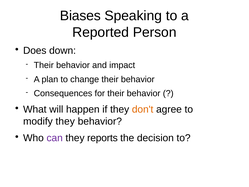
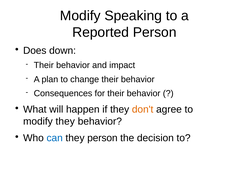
Biases: Biases -> Modify (80, 16)
can colour: purple -> blue (55, 138)
they reports: reports -> person (102, 138)
